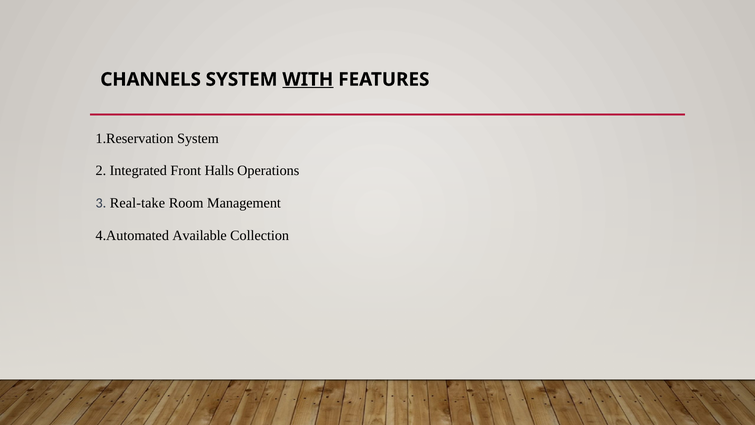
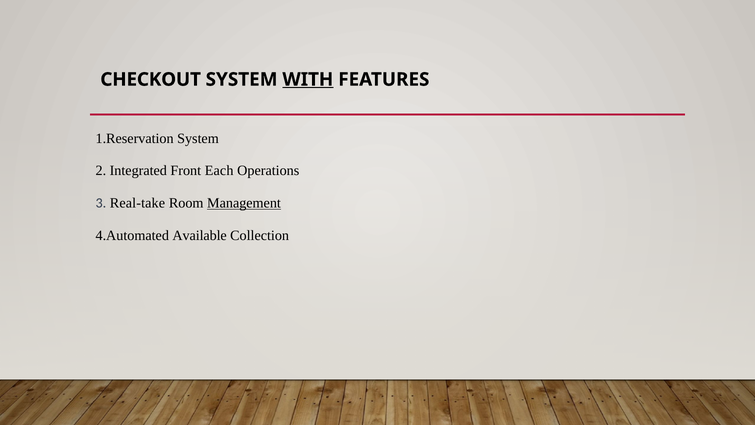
CHANNELS: CHANNELS -> CHECKOUT (151, 79)
Halls: Halls -> Each (219, 171)
Management underline: none -> present (244, 203)
